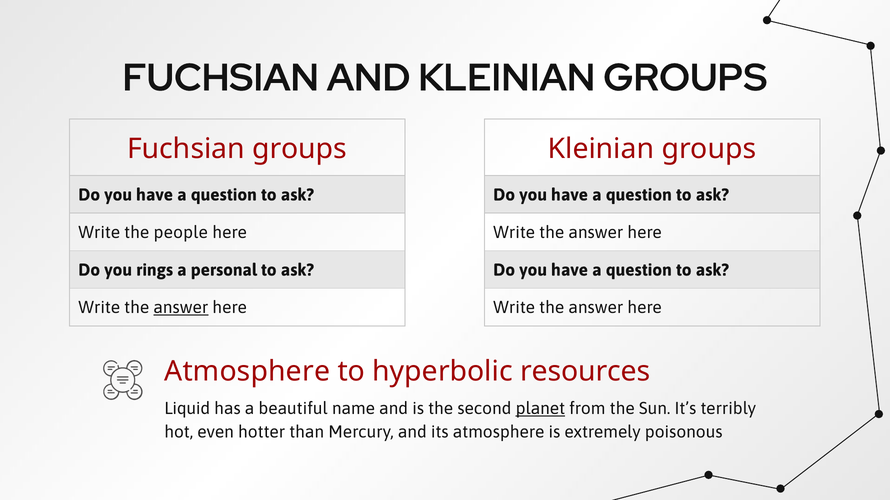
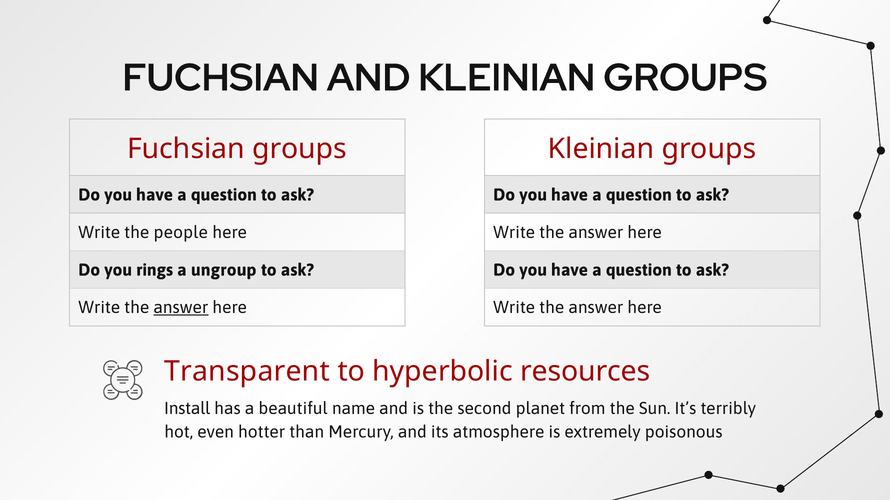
personal: personal -> ungroup (224, 270)
Atmosphere: Atmosphere -> Transparent (247, 372)
Liquid: Liquid -> Install (187, 409)
planet underline: present -> none (540, 409)
